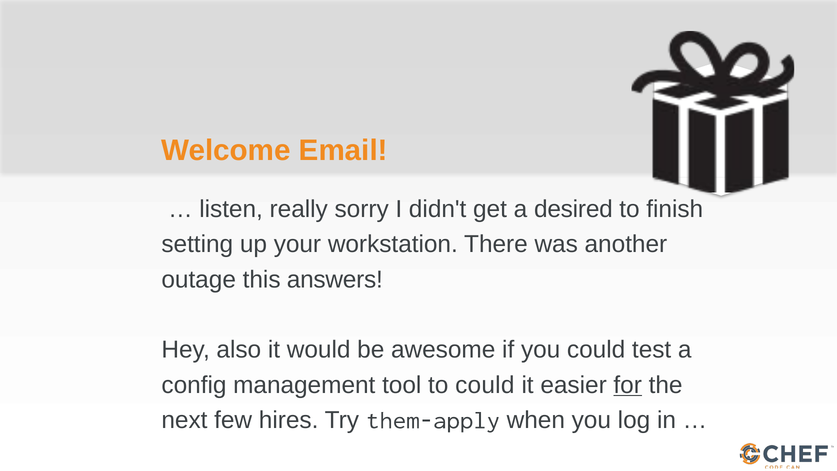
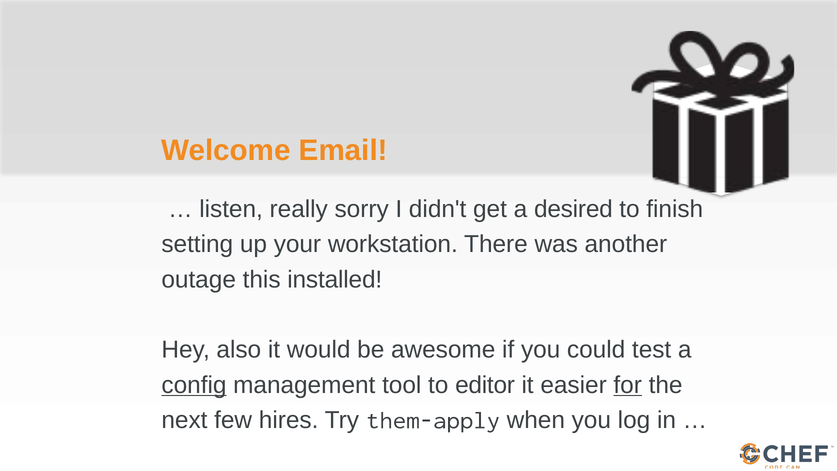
answers: answers -> installed (335, 279)
config underline: none -> present (194, 385)
to could: could -> editor (485, 385)
